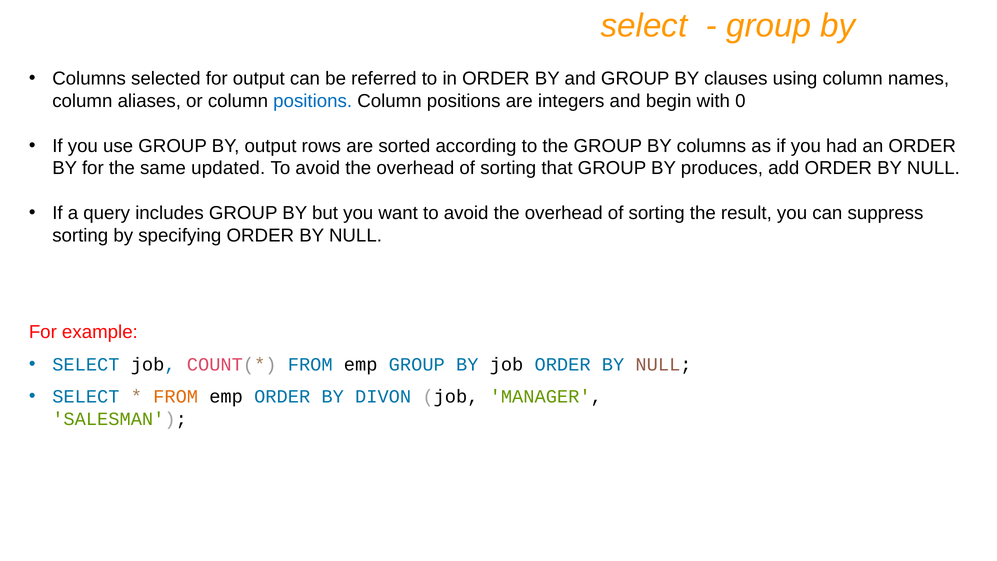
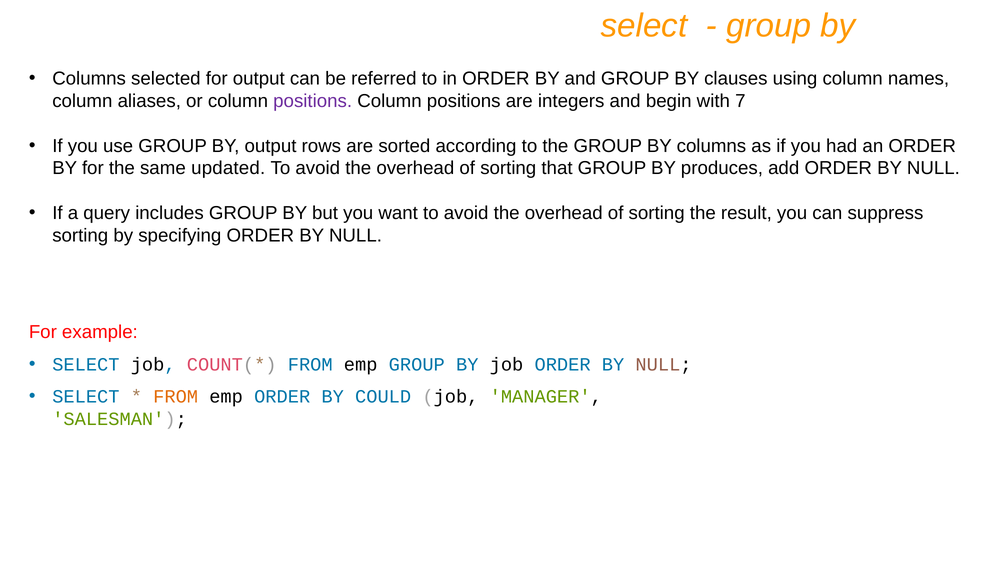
positions colour: blue -> purple (313, 101)
0: 0 -> 7 (740, 101)
DIVON: DIVON -> COULD (383, 397)
